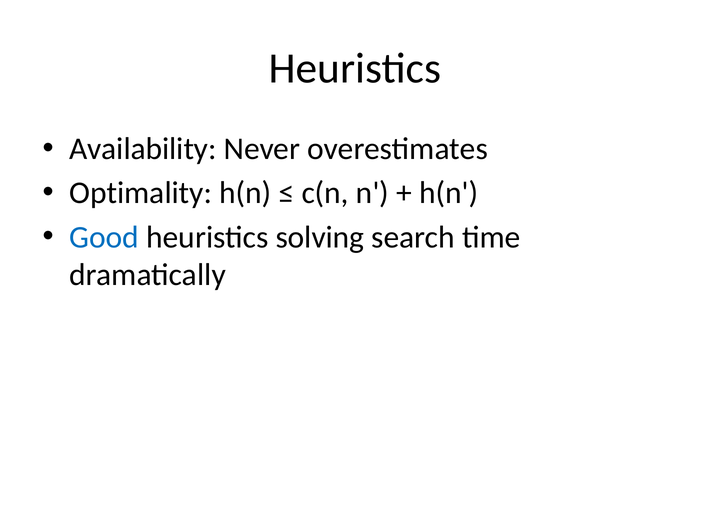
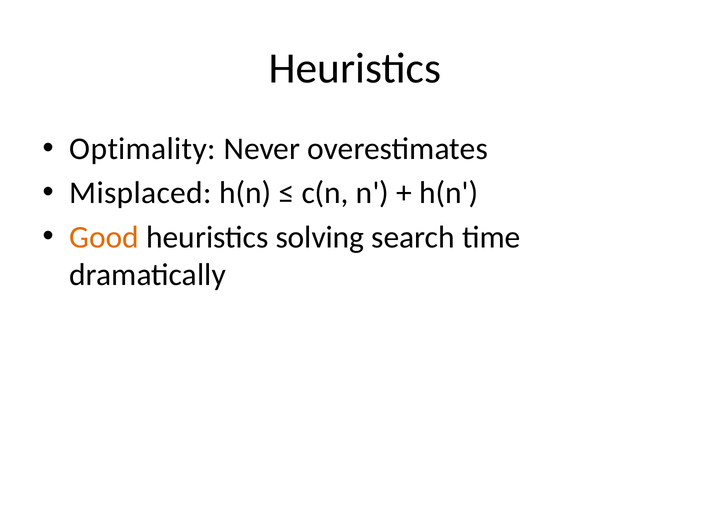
Availability: Availability -> Optimality (143, 149)
Optimality: Optimality -> Misplaced (141, 193)
Good colour: blue -> orange (104, 237)
